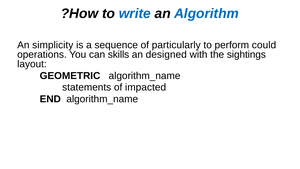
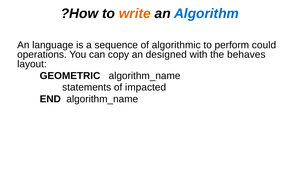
write colour: blue -> orange (135, 14)
simplicity: simplicity -> language (53, 45)
particularly: particularly -> algorithmic (176, 45)
skills: skills -> copy (118, 54)
sightings: sightings -> behaves (246, 54)
